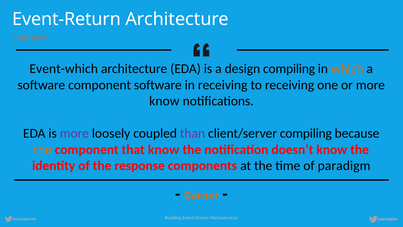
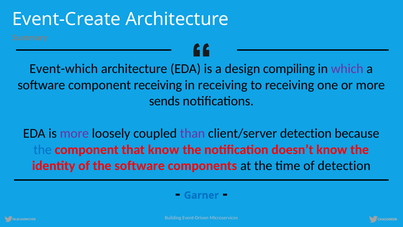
Event-Return: Event-Return -> Event-Create (66, 19)
which colour: orange -> purple (347, 69)
component software: software -> receiving (158, 85)
know: know -> sends (164, 101)
client/server compiling: compiling -> detection (306, 133)
the colour: orange -> blue (43, 149)
the response: response -> software (140, 166)
of paradigm: paradigm -> detection (344, 166)
Garner colour: orange -> blue (201, 195)
